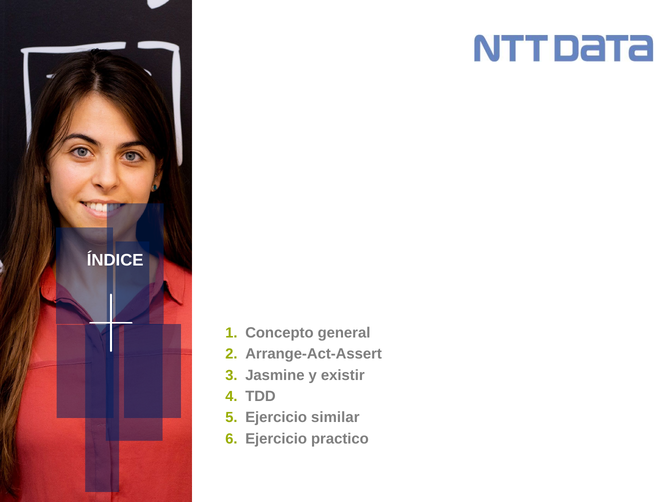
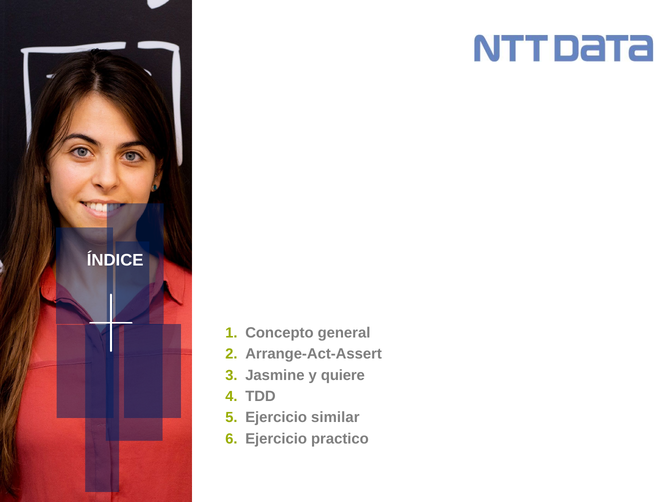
existir: existir -> quiere (343, 375)
